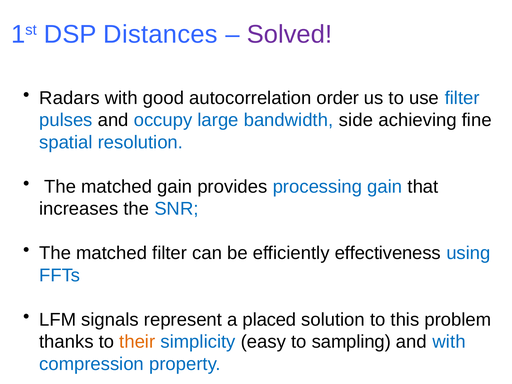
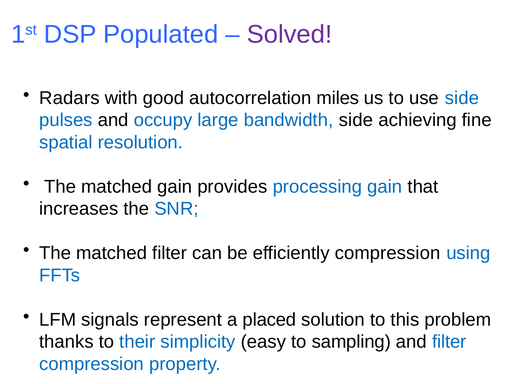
Distances: Distances -> Populated (161, 34)
order: order -> miles (338, 98)
use filter: filter -> side (462, 98)
efficiently effectiveness: effectiveness -> compression (388, 253)
their colour: orange -> blue (137, 342)
and with: with -> filter (449, 342)
